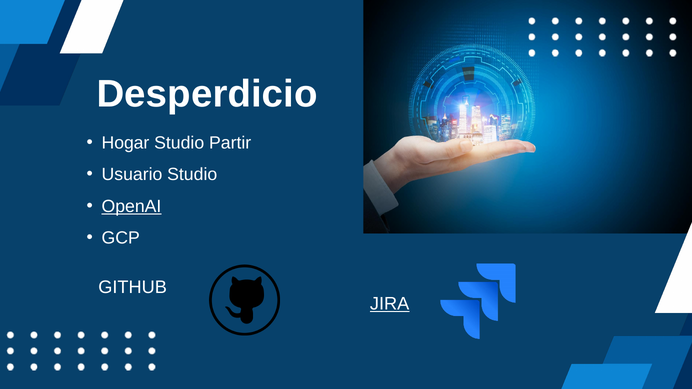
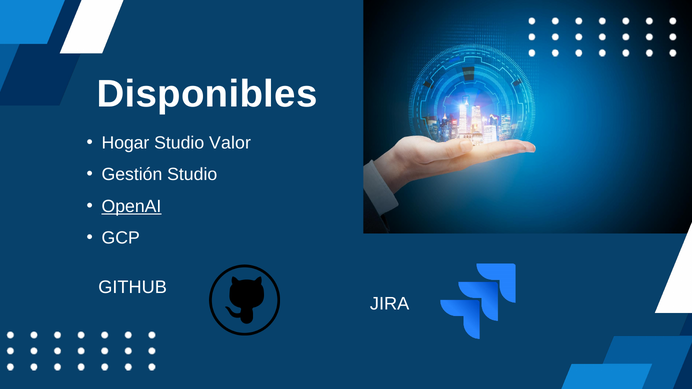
Desperdicio: Desperdicio -> Disponibles (207, 94)
Partir: Partir -> Valor (230, 143)
Usuario: Usuario -> Gestión (132, 175)
JIRA underline: present -> none (390, 304)
